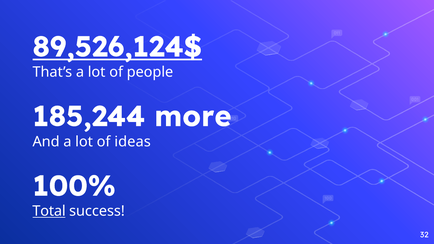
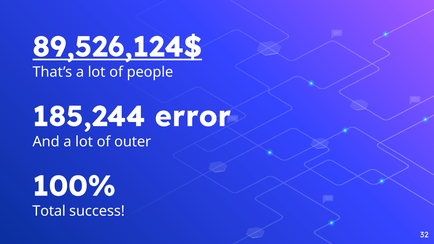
more: more -> error (193, 117)
ideas: ideas -> outer (133, 142)
Total underline: present -> none (49, 211)
